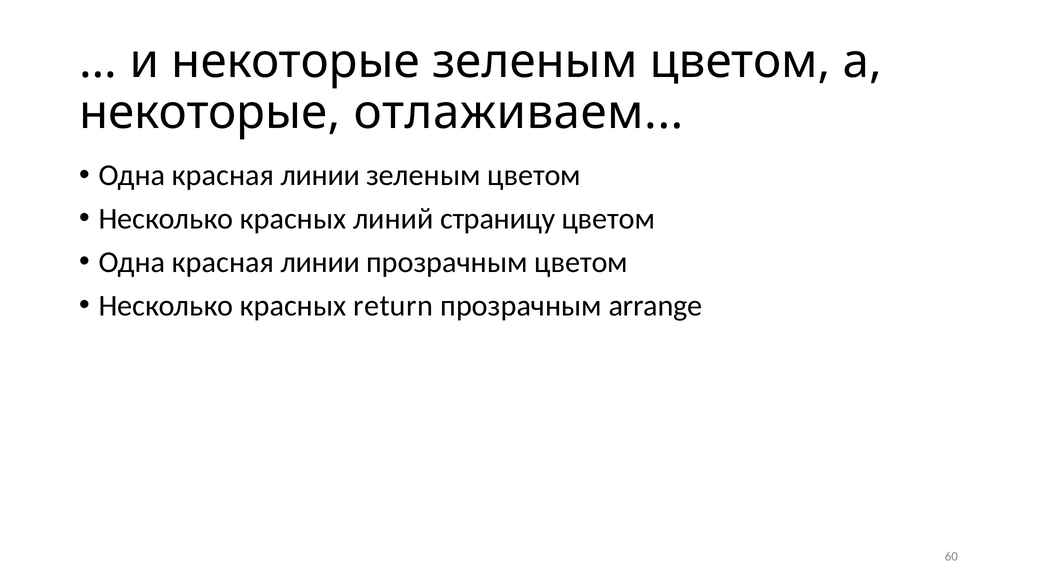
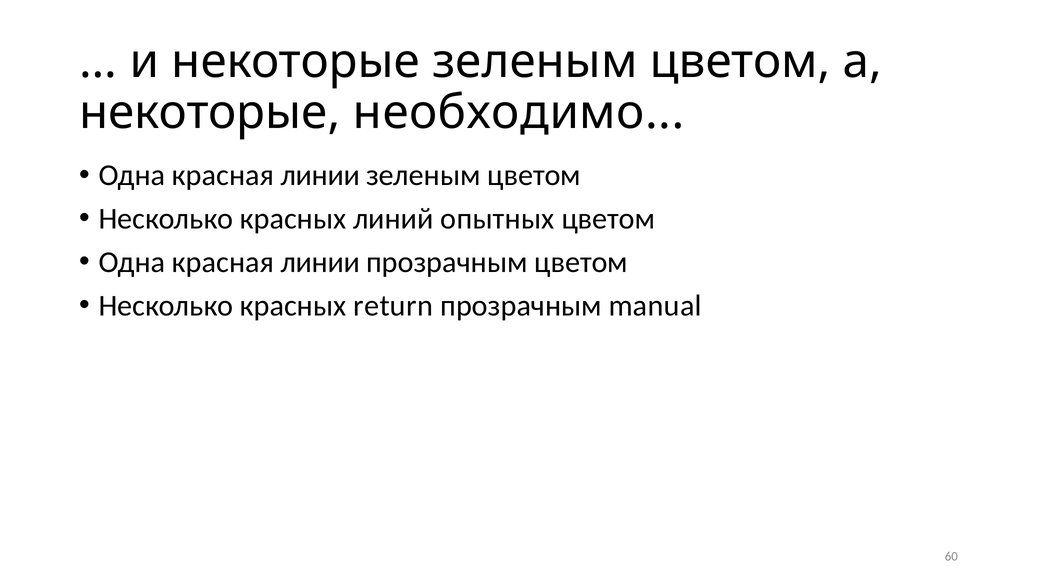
отлаживаем: отлаживаем -> необходимо (519, 113)
страницу: страницу -> опытных (498, 219)
arrange: arrange -> manual (655, 306)
